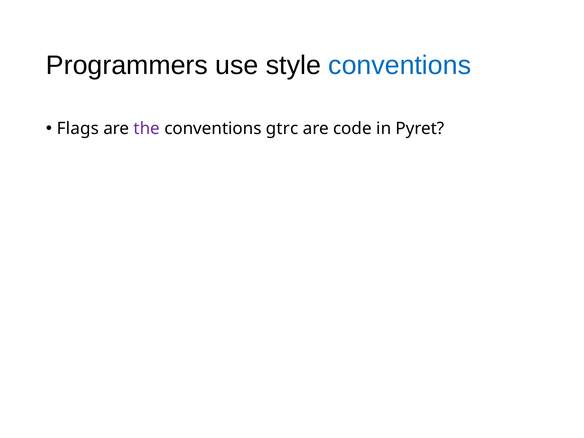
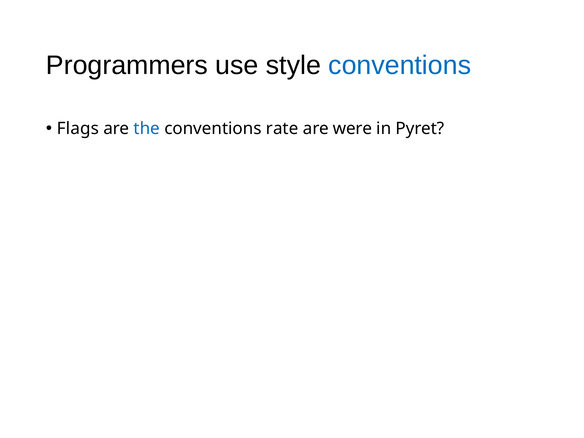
the colour: purple -> blue (147, 129)
gtrc: gtrc -> rate (282, 129)
code: code -> were (353, 129)
